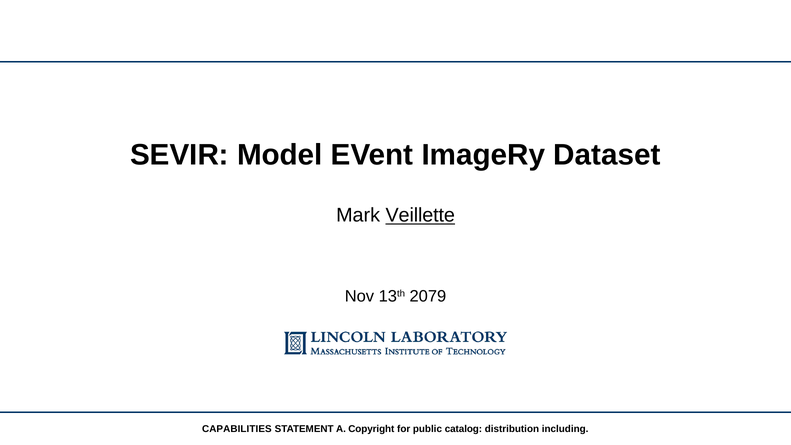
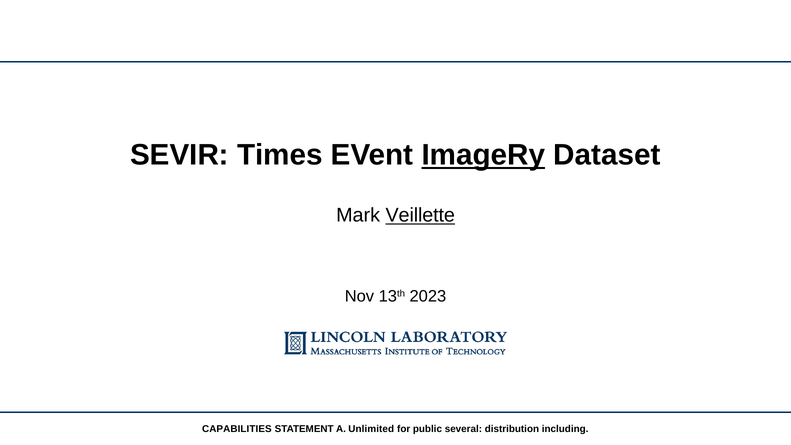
Model: Model -> Times (280, 155)
ImageRy underline: none -> present (483, 155)
2079: 2079 -> 2023 (428, 296)
Copyright: Copyright -> Unlimited (371, 429)
catalog: catalog -> several (463, 429)
